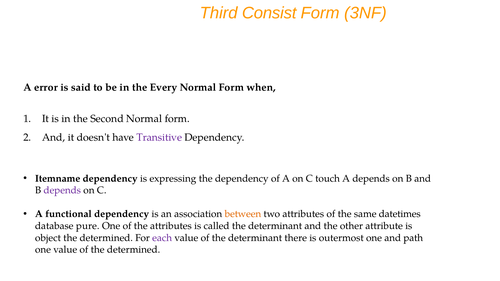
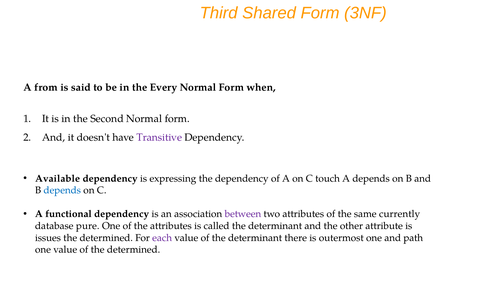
Consist: Consist -> Shared (269, 13)
error: error -> from (46, 87)
Itemname: Itemname -> Available (58, 179)
depends colour: purple -> blue (62, 190)
between colour: orange -> purple (243, 214)
datetimes: datetimes -> currently (400, 214)
object: object -> issues (48, 238)
